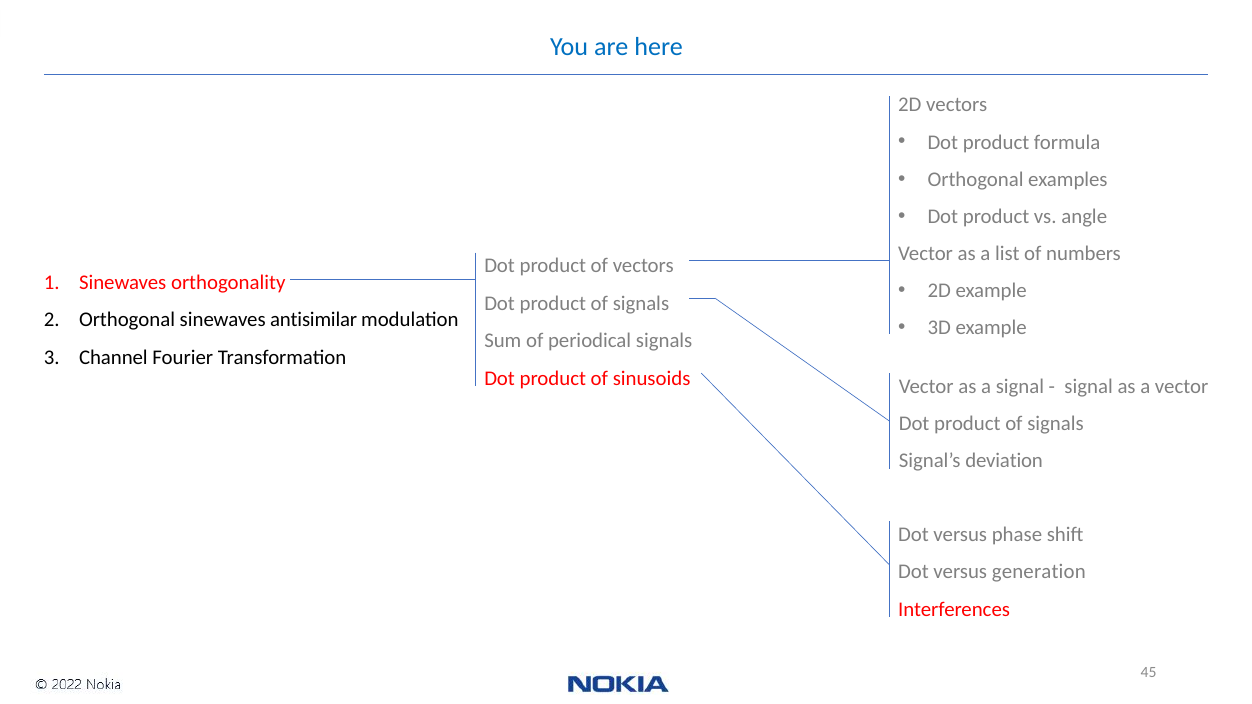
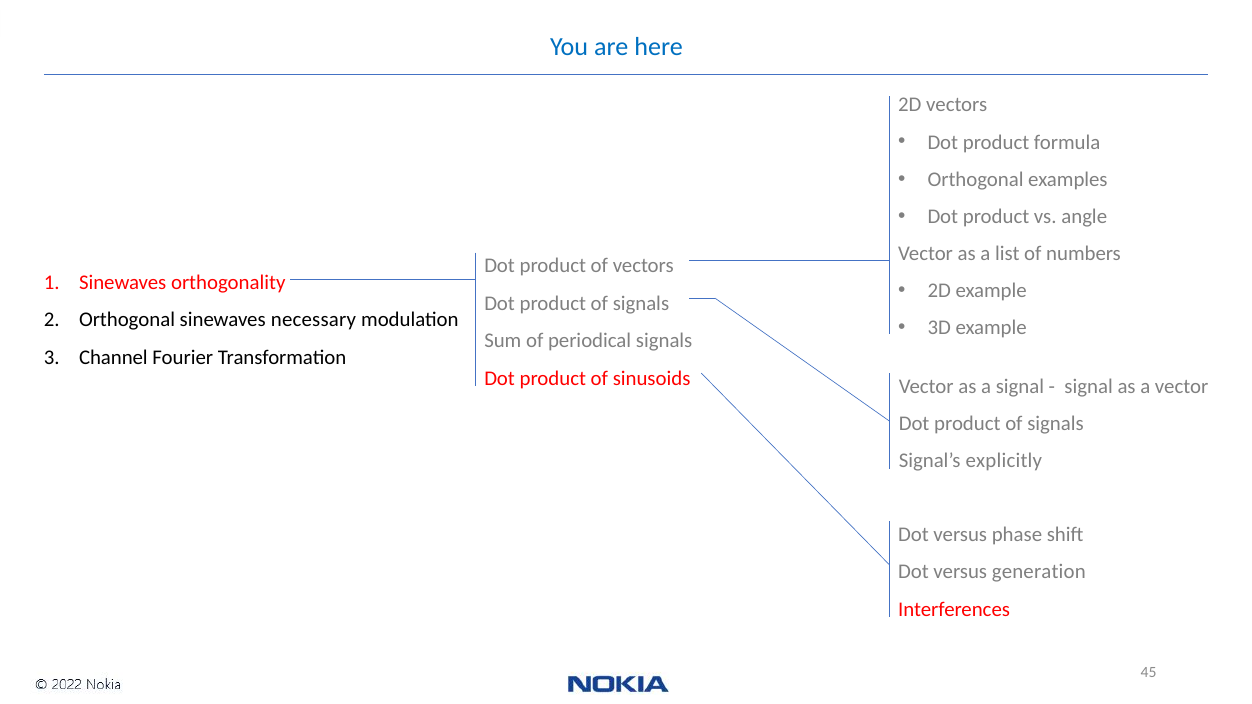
antisimilar: antisimilar -> necessary (313, 320)
deviation: deviation -> explicitly (1004, 461)
